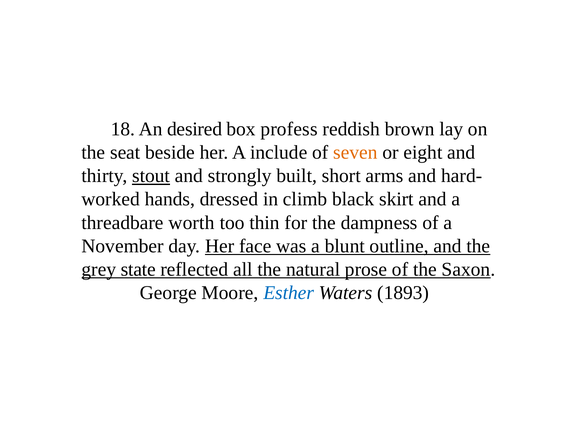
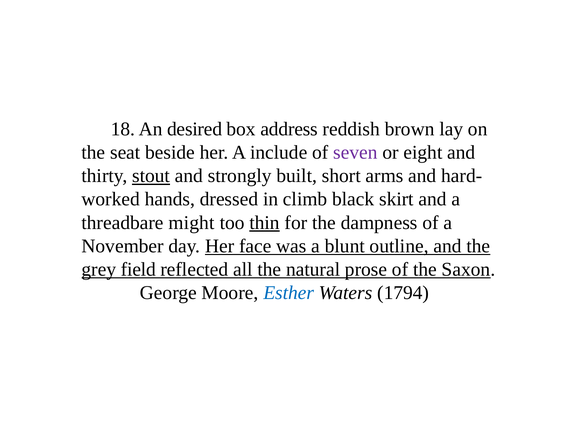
profess: profess -> address (289, 129)
seven colour: orange -> purple (355, 153)
worth: worth -> might (192, 223)
thin underline: none -> present (265, 223)
state: state -> field (138, 269)
1893: 1893 -> 1794 (403, 293)
